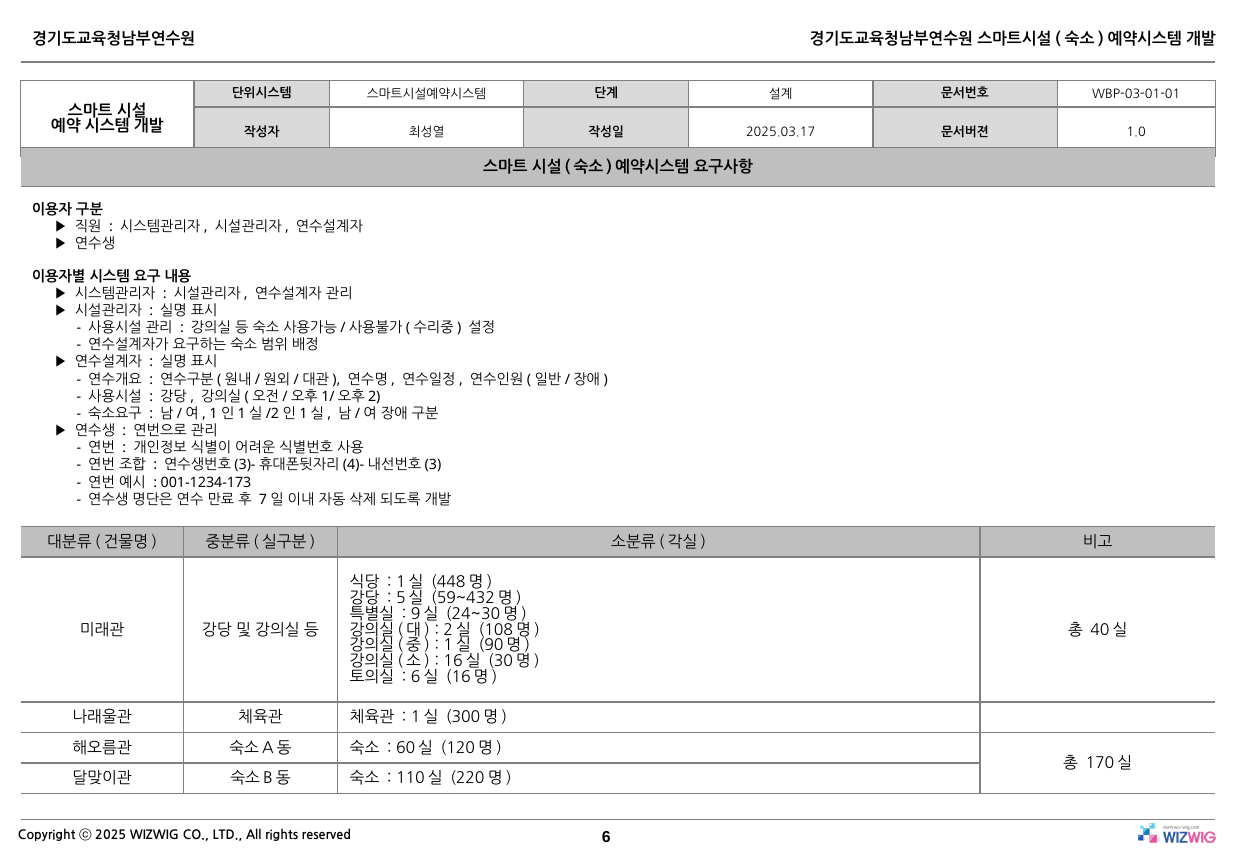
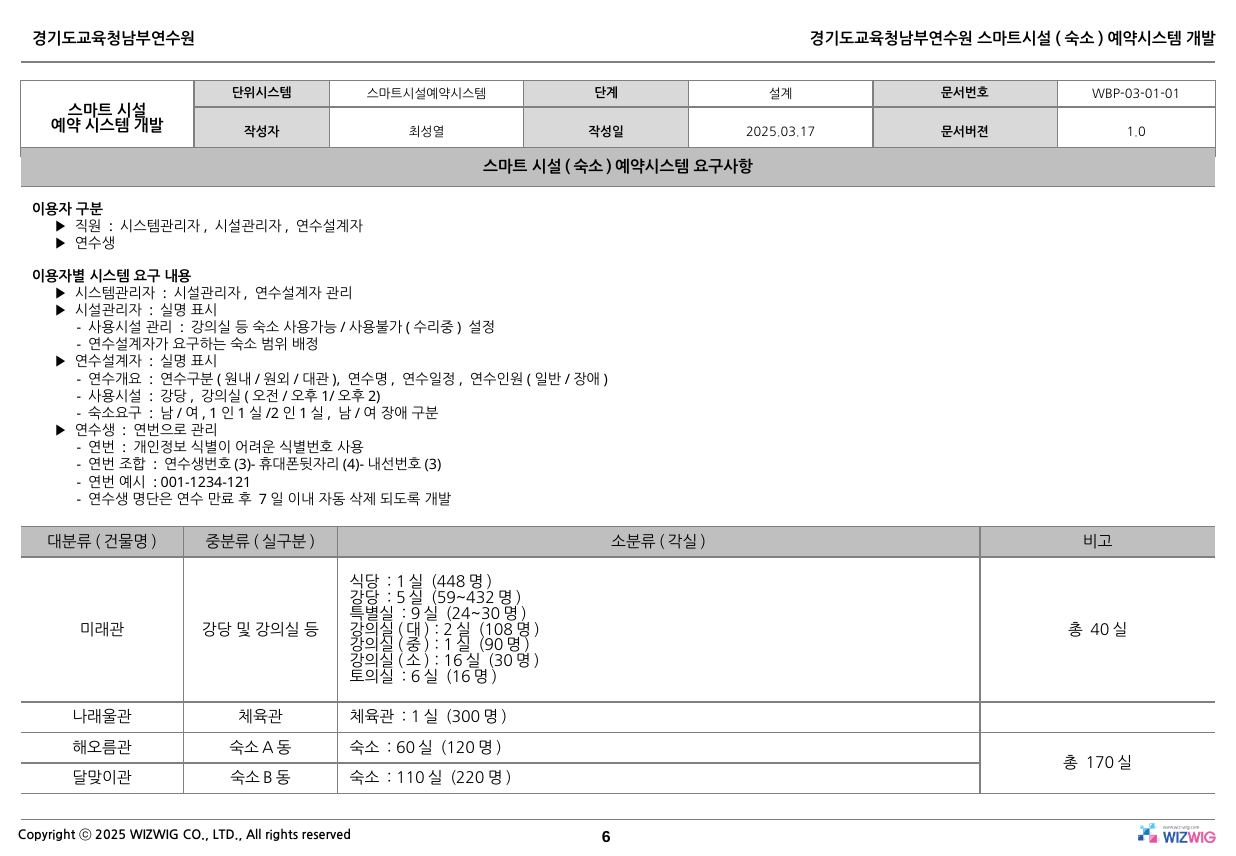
001-1234-173: 001-1234-173 -> 001-1234-121 (206, 482)
